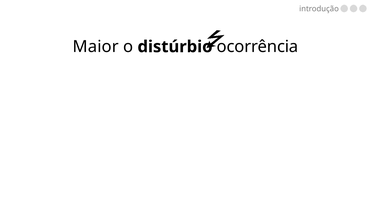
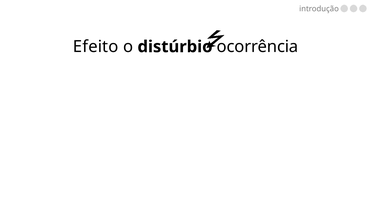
Maior: Maior -> Efeito (96, 47)
